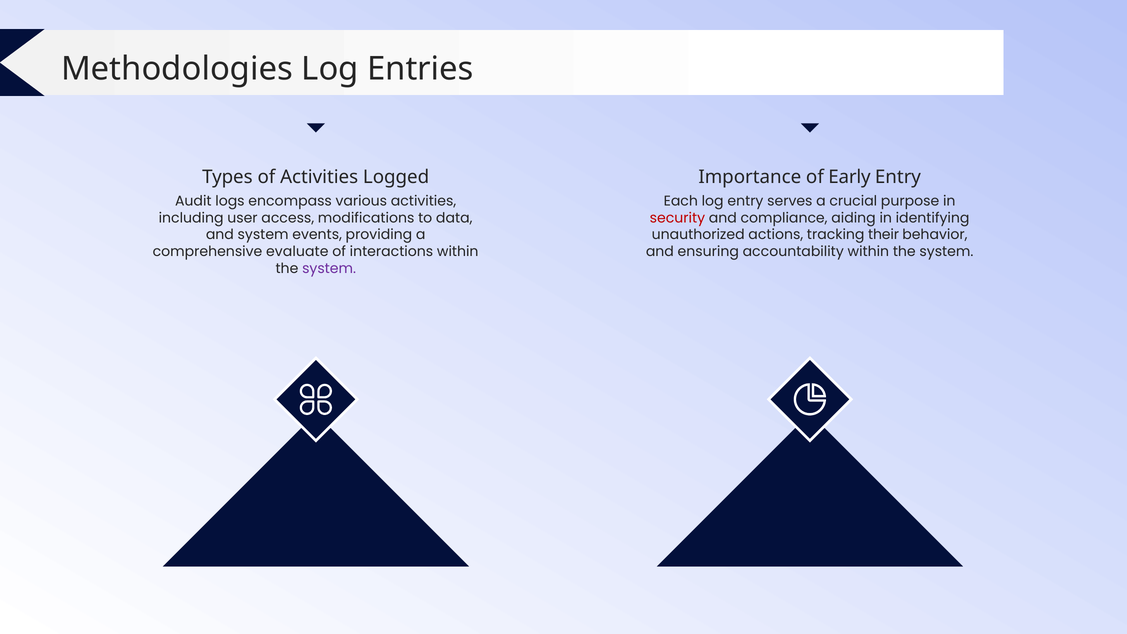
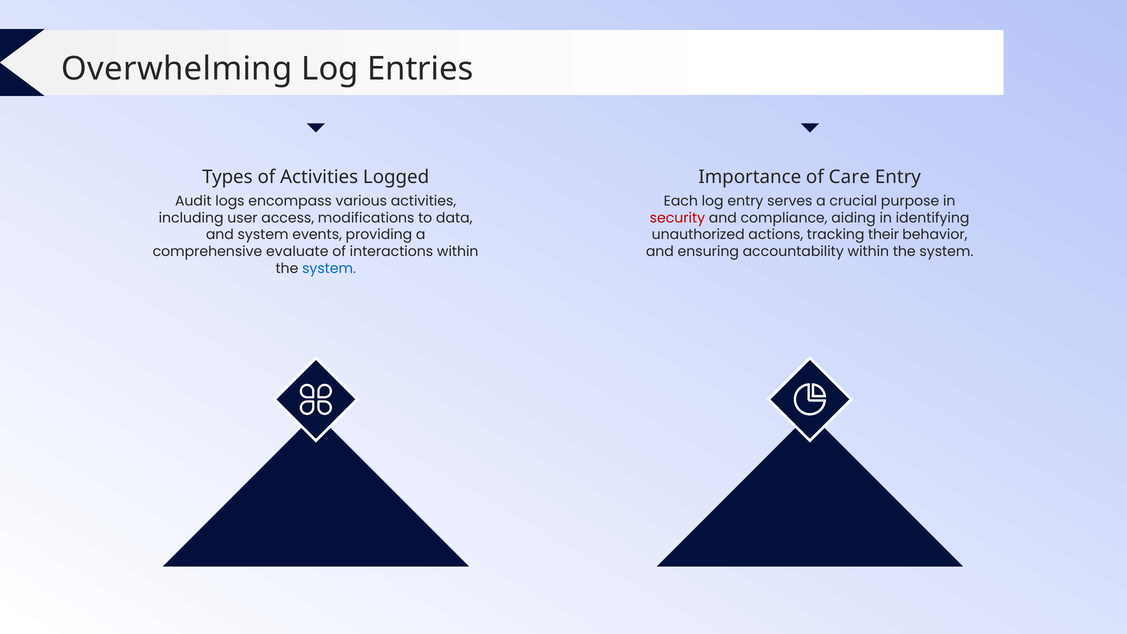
Methodologies: Methodologies -> Overwhelming (177, 69)
Early: Early -> Care (849, 177)
system colour: purple -> blue (329, 269)
